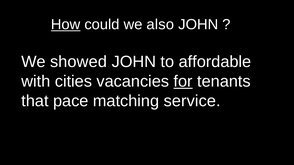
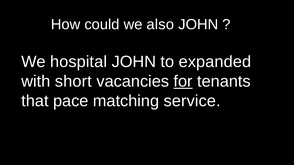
How underline: present -> none (66, 25)
showed: showed -> hospital (79, 62)
affordable: affordable -> expanded (215, 62)
cities: cities -> short (73, 82)
